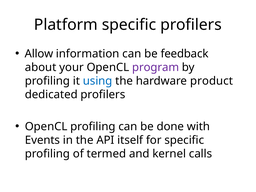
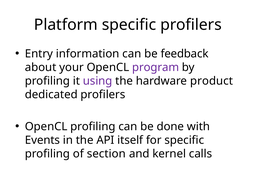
Allow: Allow -> Entry (39, 54)
using colour: blue -> purple (98, 81)
termed: termed -> section (106, 154)
